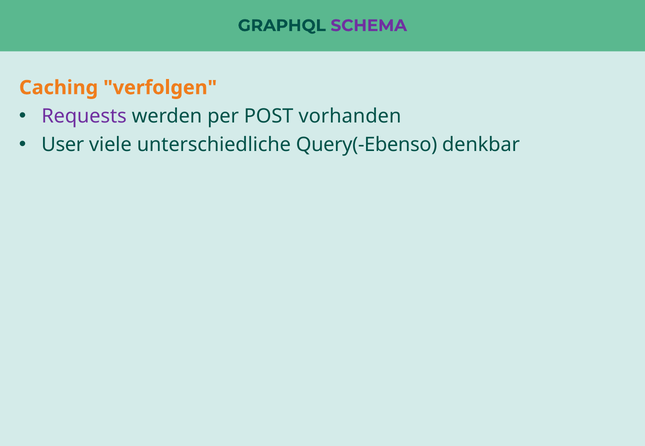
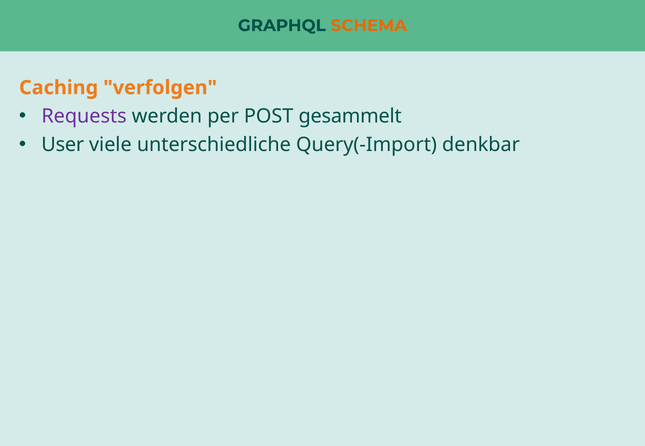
SCHEMA colour: purple -> orange (369, 26)
vorhanden: vorhanden -> gesammelt (350, 116)
Query(-Ebenso: Query(-Ebenso -> Query(-Import (366, 145)
